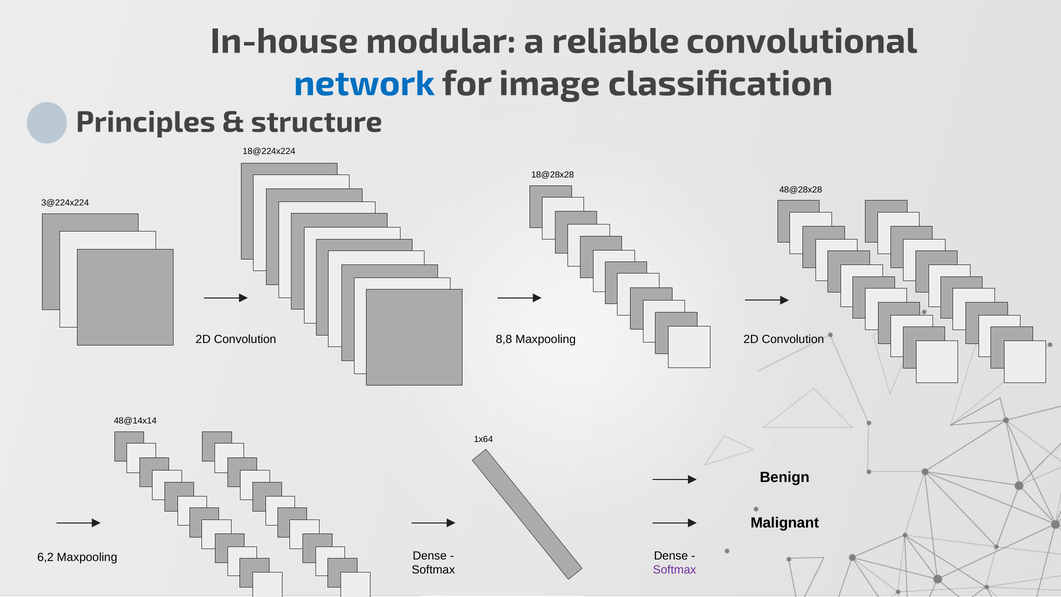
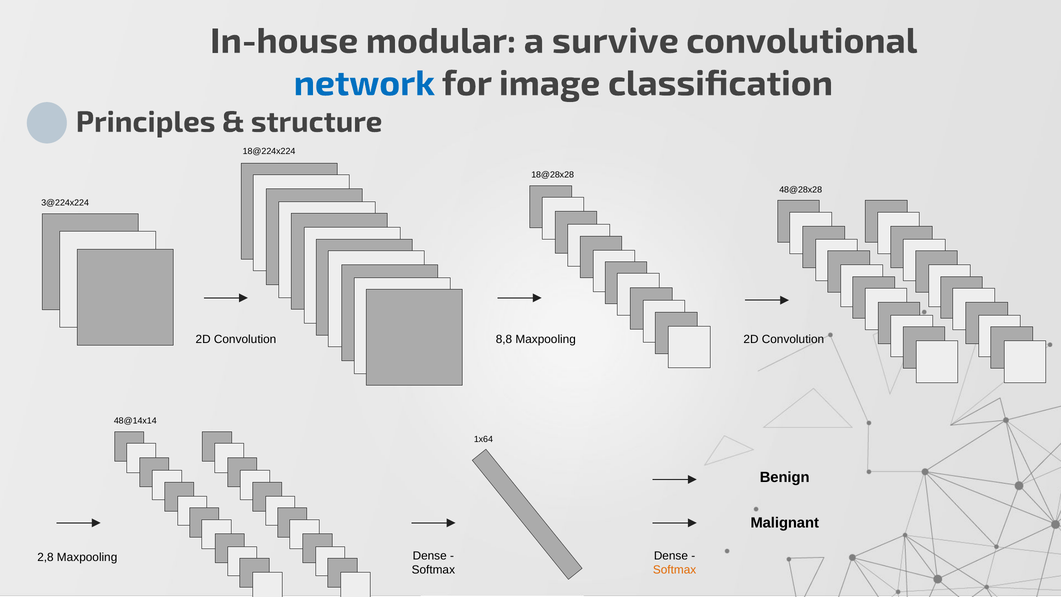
reliable: reliable -> survive (615, 41)
6,2: 6,2 -> 2,8 (45, 557)
Softmax colour: purple -> orange (675, 570)
